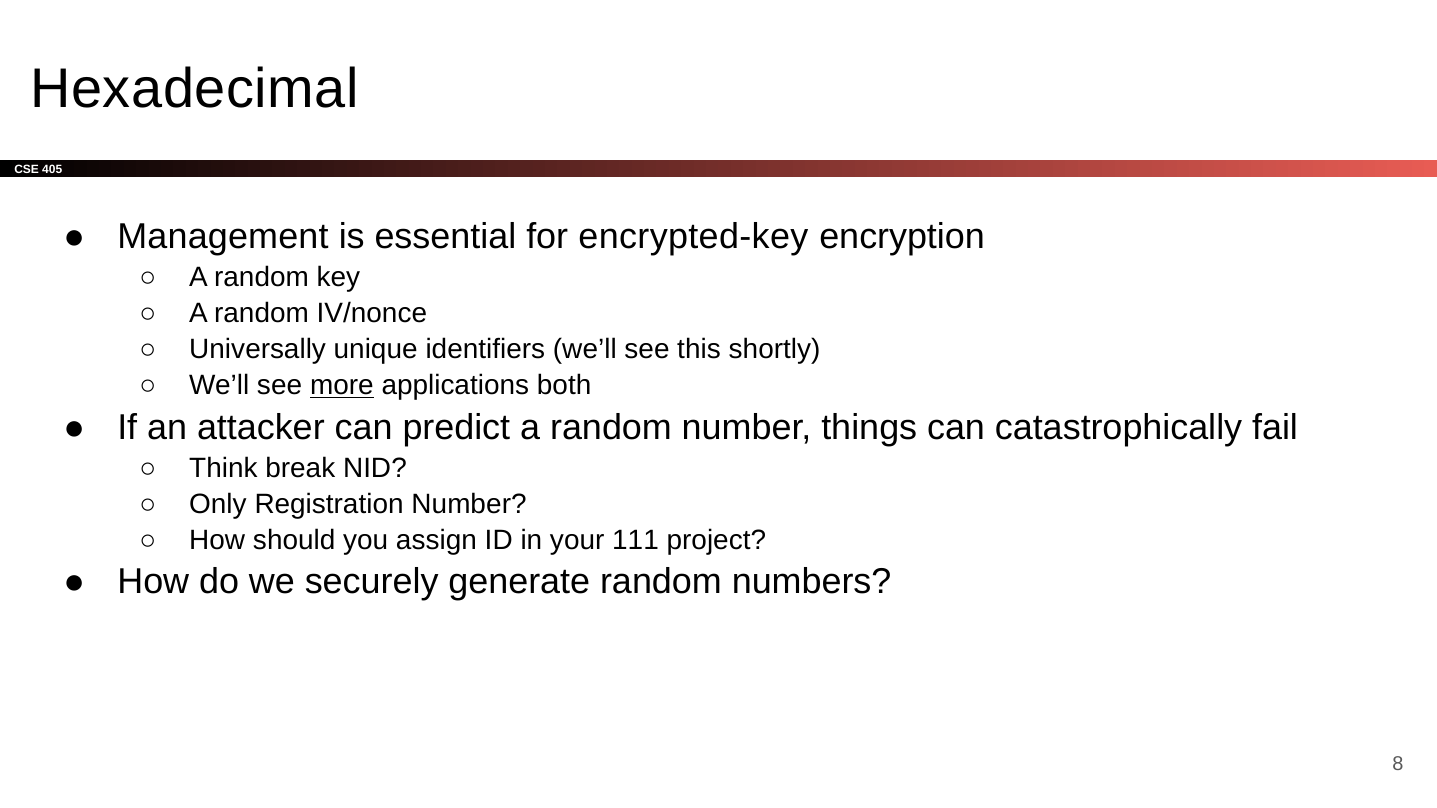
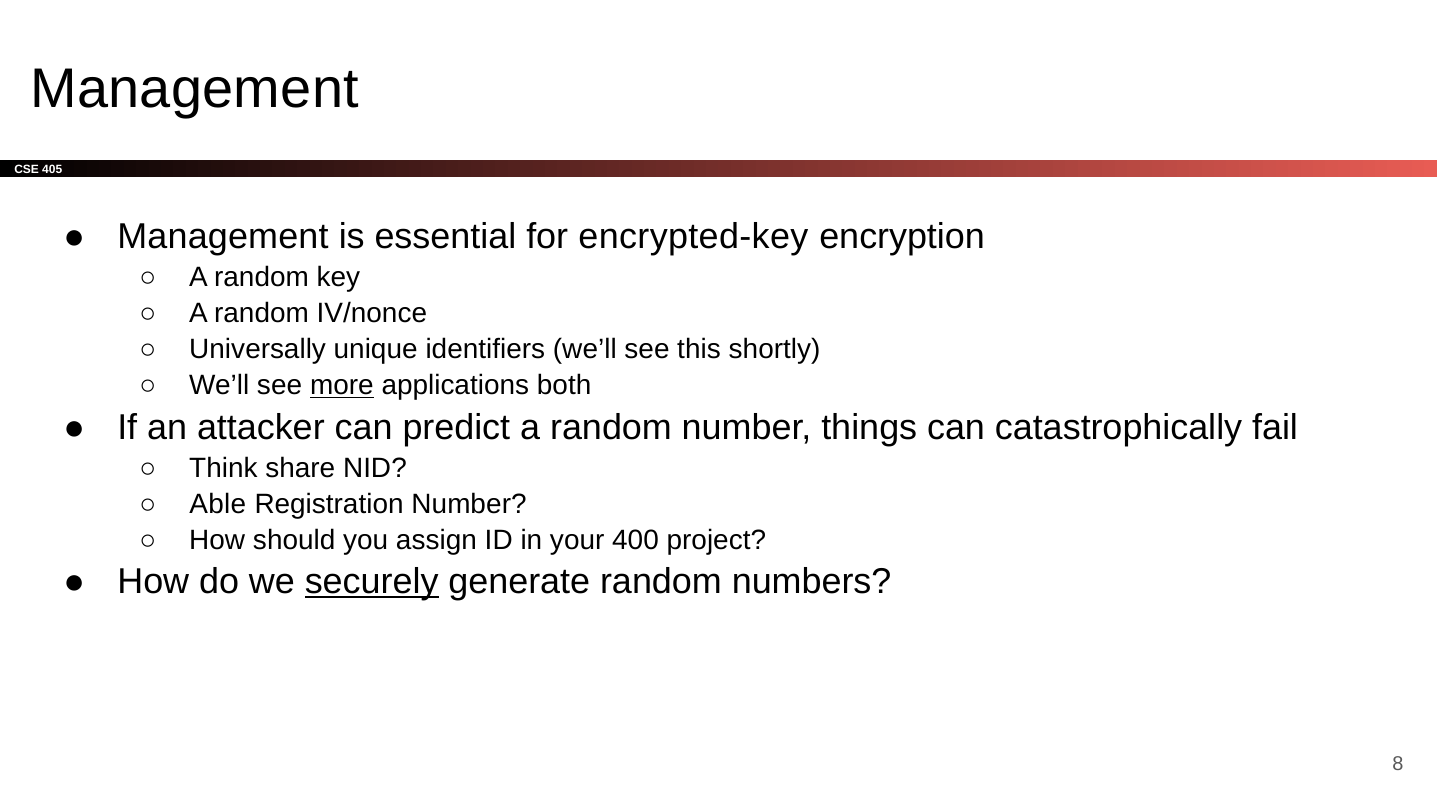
Hexadecimal: Hexadecimal -> Management (195, 89)
break: break -> share (300, 468)
Only: Only -> Able (218, 504)
111: 111 -> 400 (636, 540)
securely underline: none -> present (372, 582)
